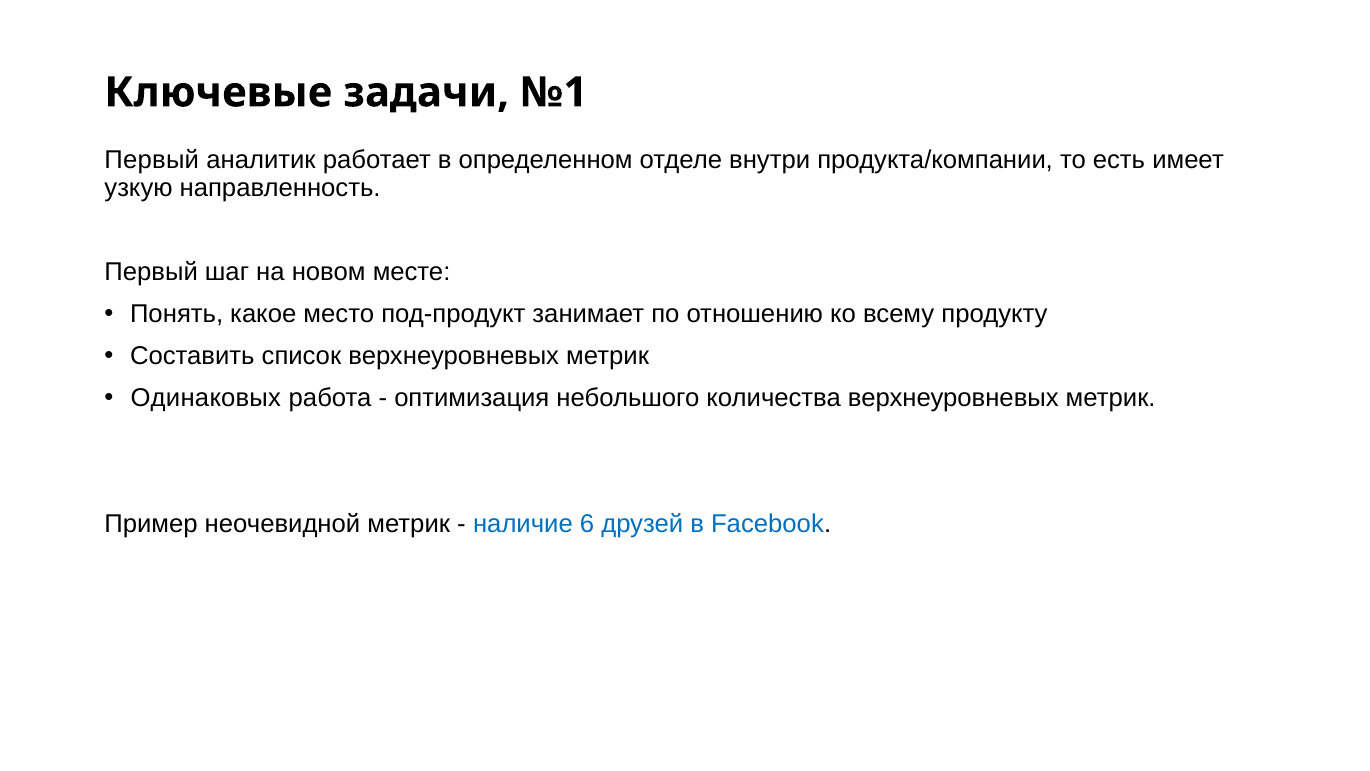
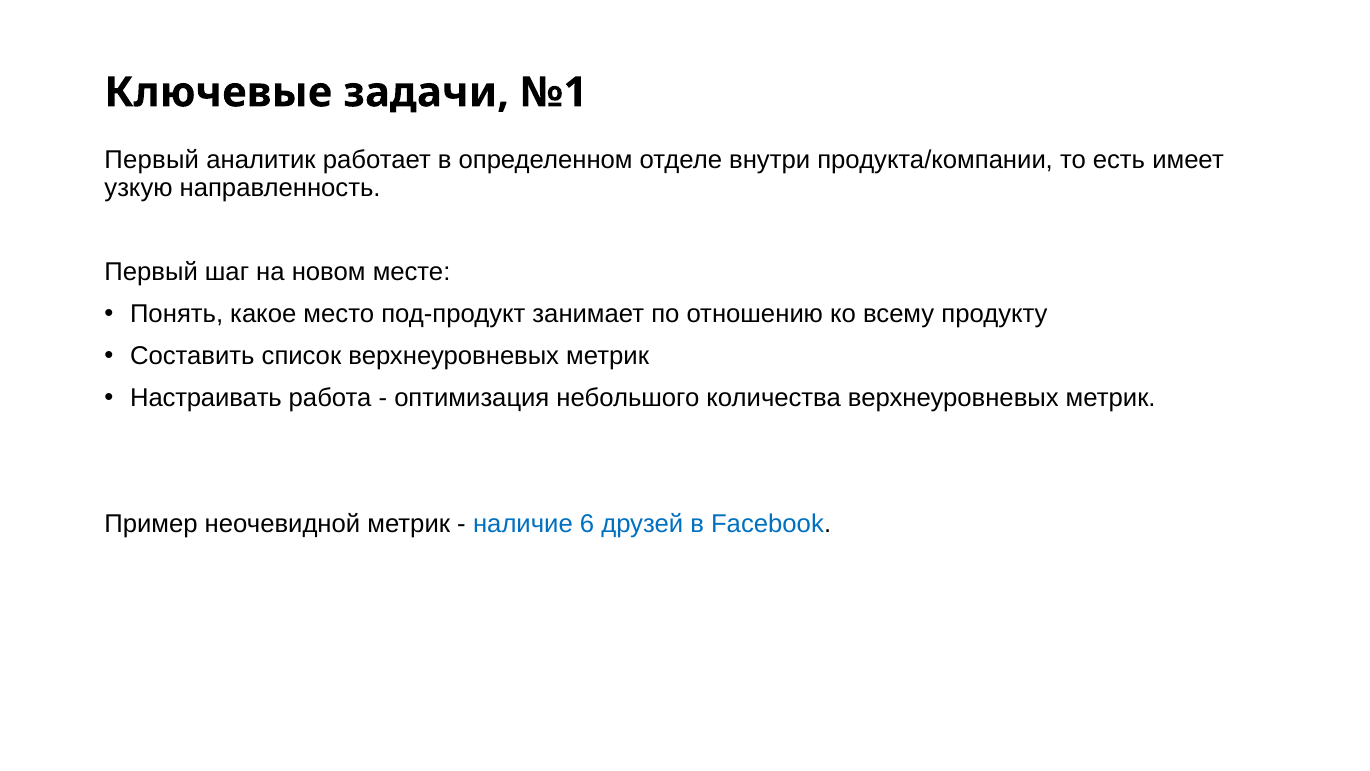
Одинаковых: Одинаковых -> Настраивать (206, 398)
